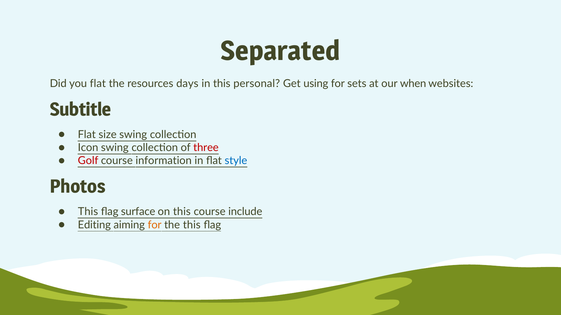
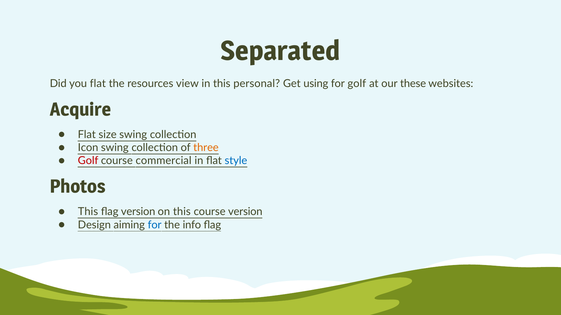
days: days -> view (187, 84)
for sets: sets -> golf (357, 84)
when: when -> these (413, 84)
Subtitle: Subtitle -> Acquire (80, 110)
three colour: red -> orange (206, 148)
information: information -> commercial (164, 161)
flag surface: surface -> version (138, 212)
course include: include -> version (245, 212)
Editing: Editing -> Design (94, 225)
for colour: orange -> blue (155, 225)
the this: this -> info (192, 225)
